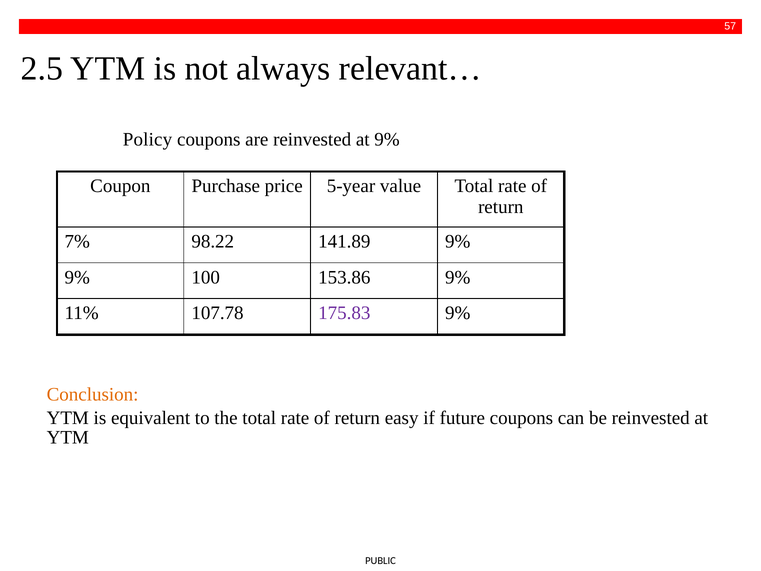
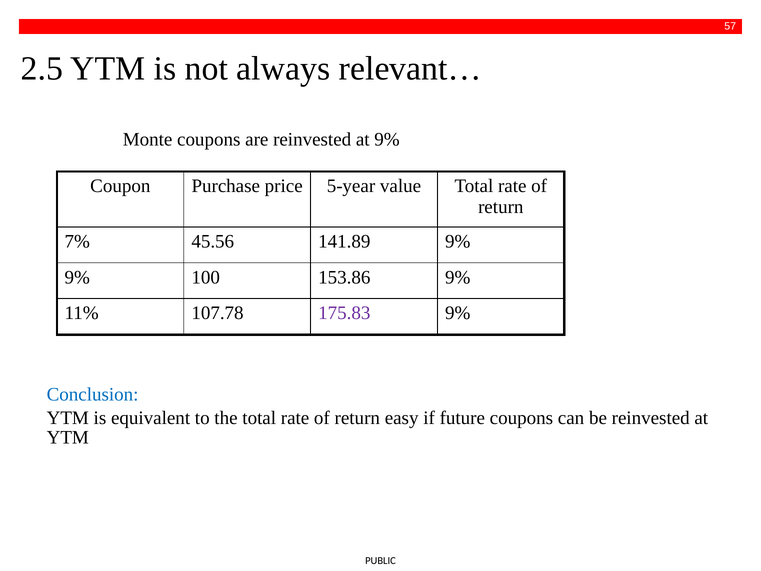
Policy: Policy -> Monte (148, 139)
98.22: 98.22 -> 45.56 (213, 241)
Conclusion colour: orange -> blue (93, 394)
